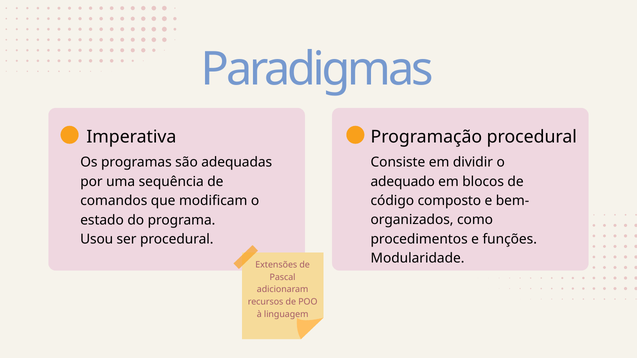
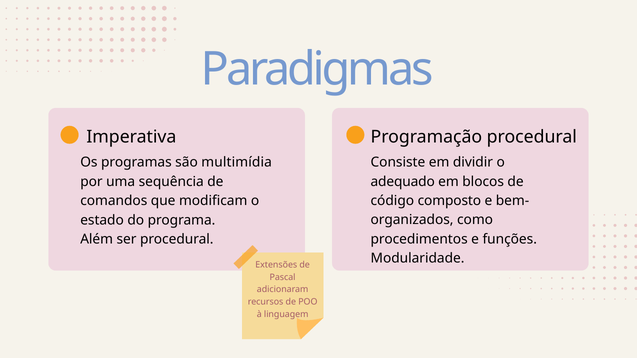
adequadas: adequadas -> multimídia (237, 163)
Usou: Usou -> Além (97, 239)
